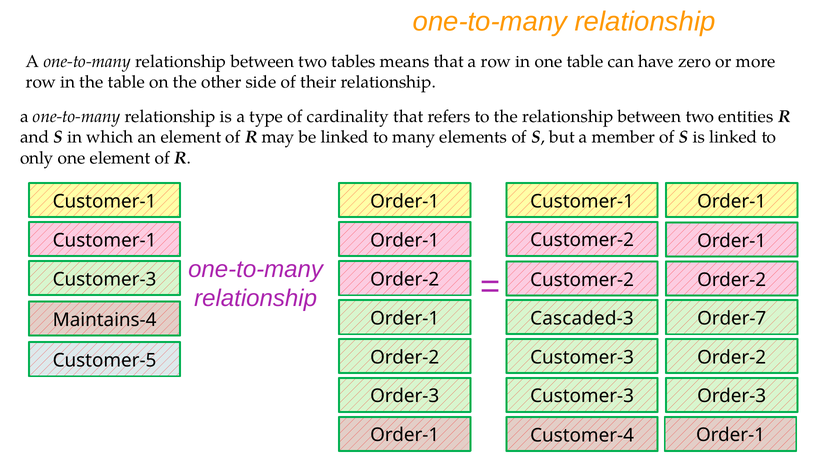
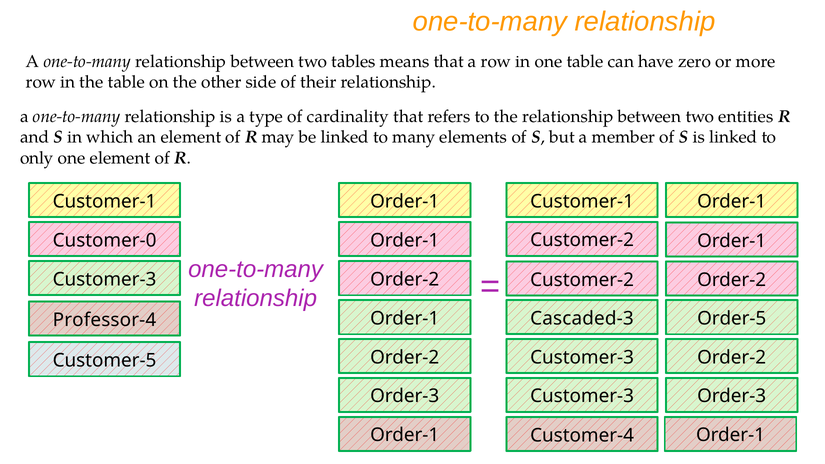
Customer-1: Customer-1 -> Customer-0 (105, 240)
Order-7: Order-7 -> Order-5 (732, 319)
Maintains-4: Maintains-4 -> Professor-4 (104, 320)
